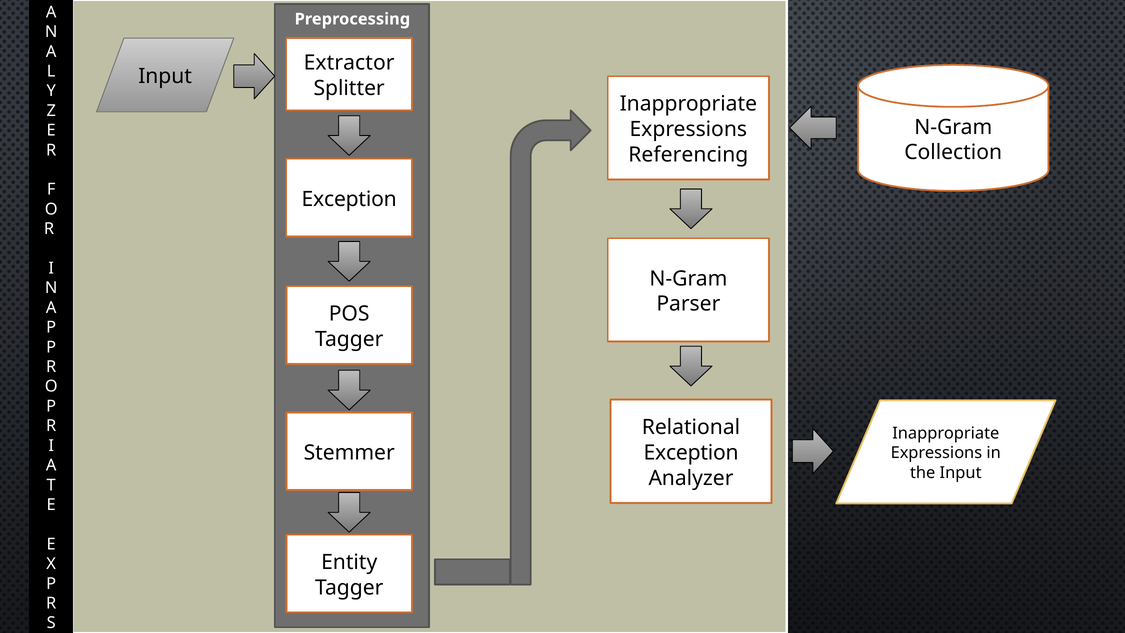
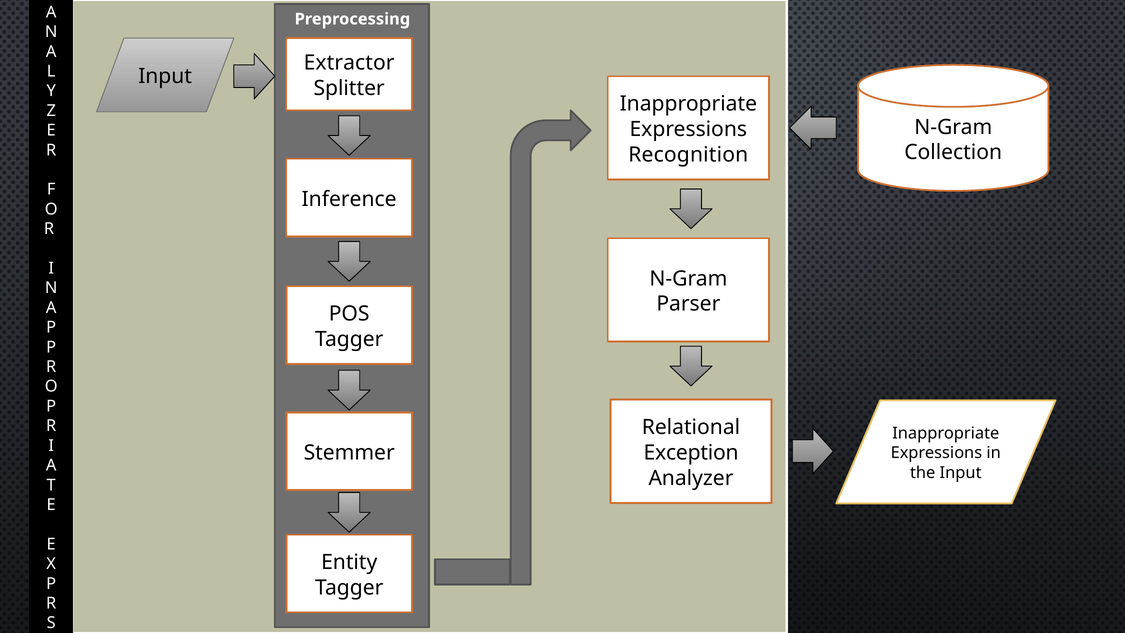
Referencing: Referencing -> Recognition (688, 155)
Exception: Exception -> Inference (349, 199)
